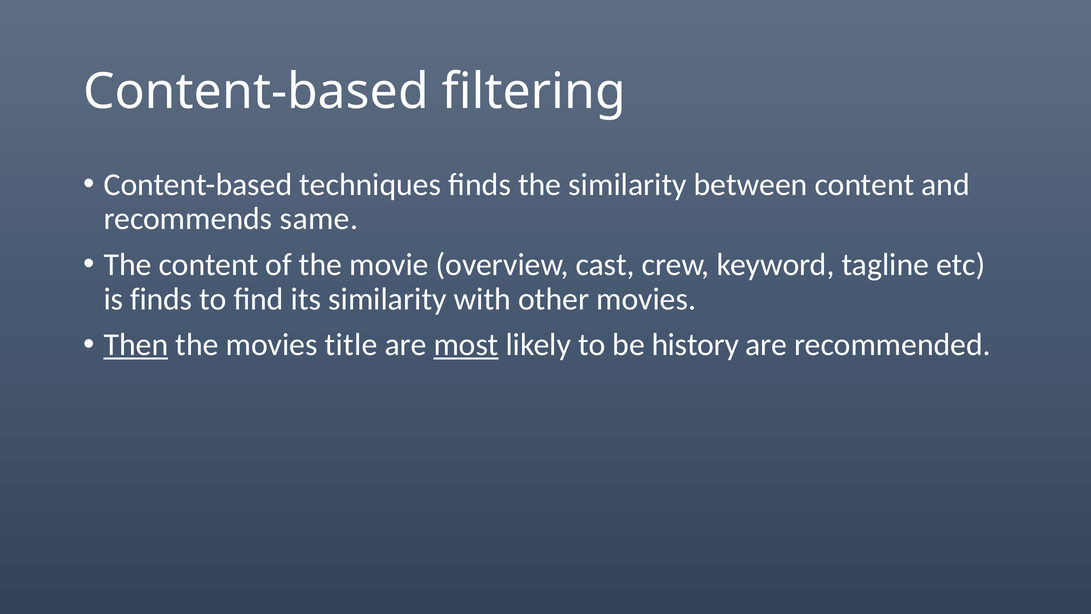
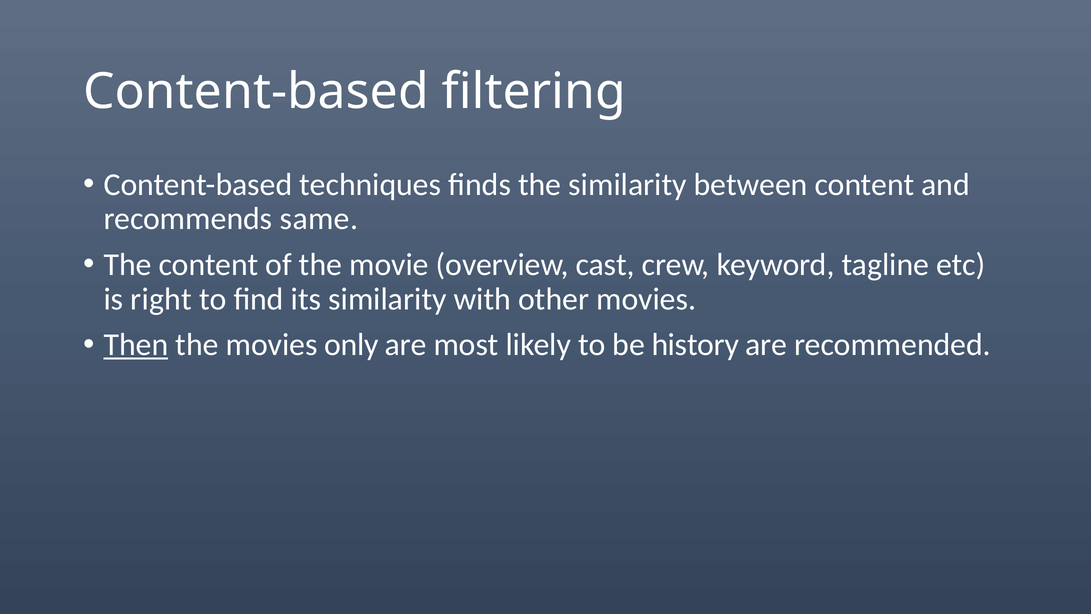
is finds: finds -> right (161, 299)
title: title -> only (351, 345)
most underline: present -> none (466, 345)
